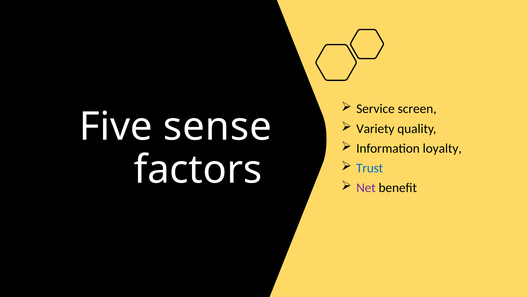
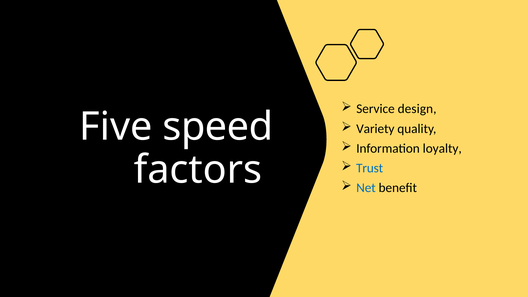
screen: screen -> design (417, 109)
sense: sense -> speed (218, 127)
Net colour: purple -> blue (366, 188)
